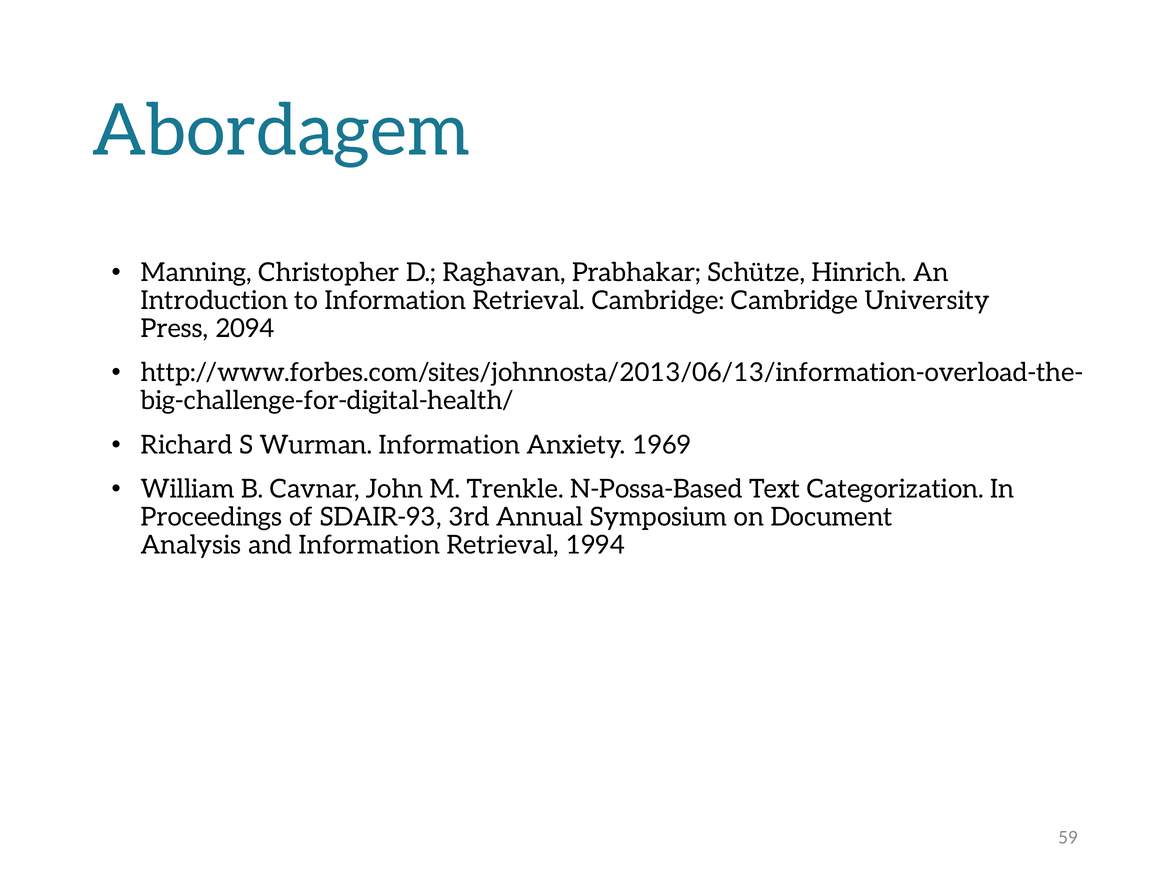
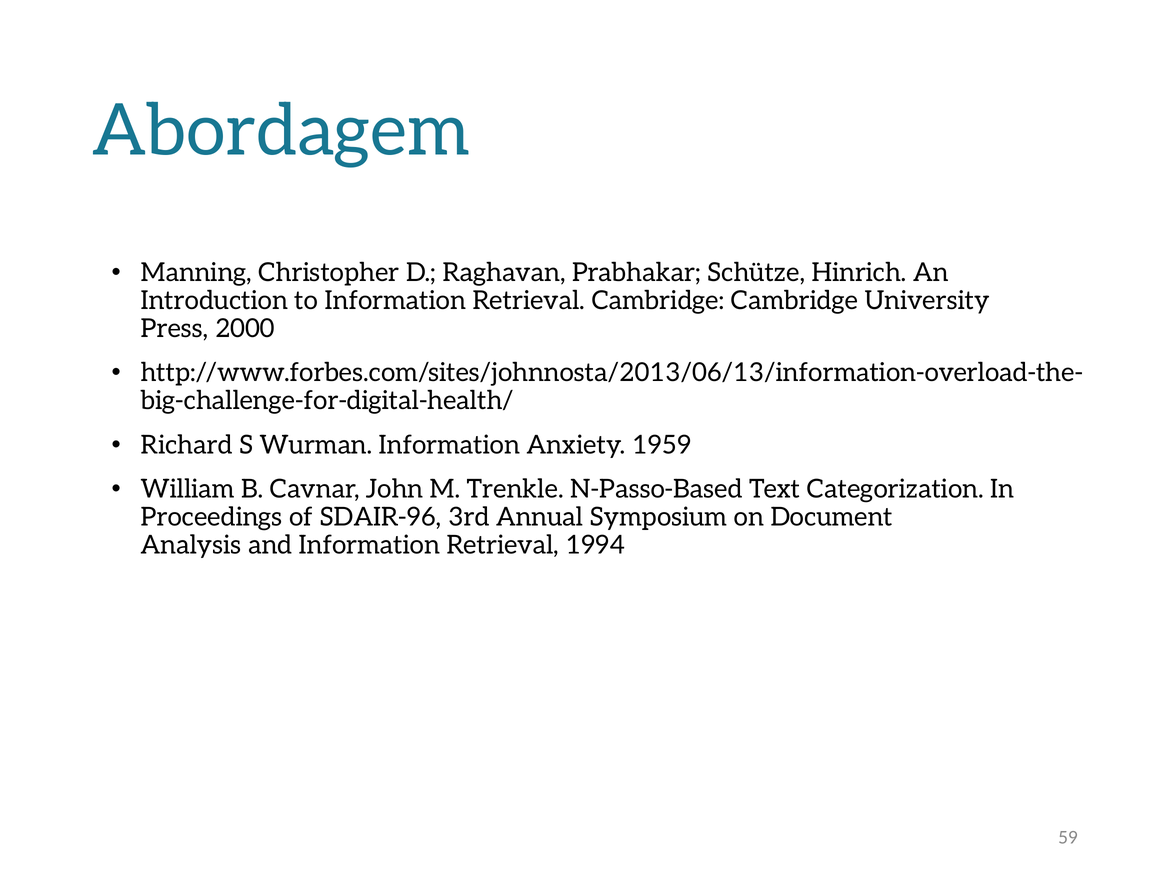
2094: 2094 -> 2000 (245, 329)
1969: 1969 -> 1959 (662, 445)
N-Possa-Based: N-Possa-Based -> N-Passo-Based (656, 490)
SDAIR-93: SDAIR-93 -> SDAIR-96 (381, 518)
